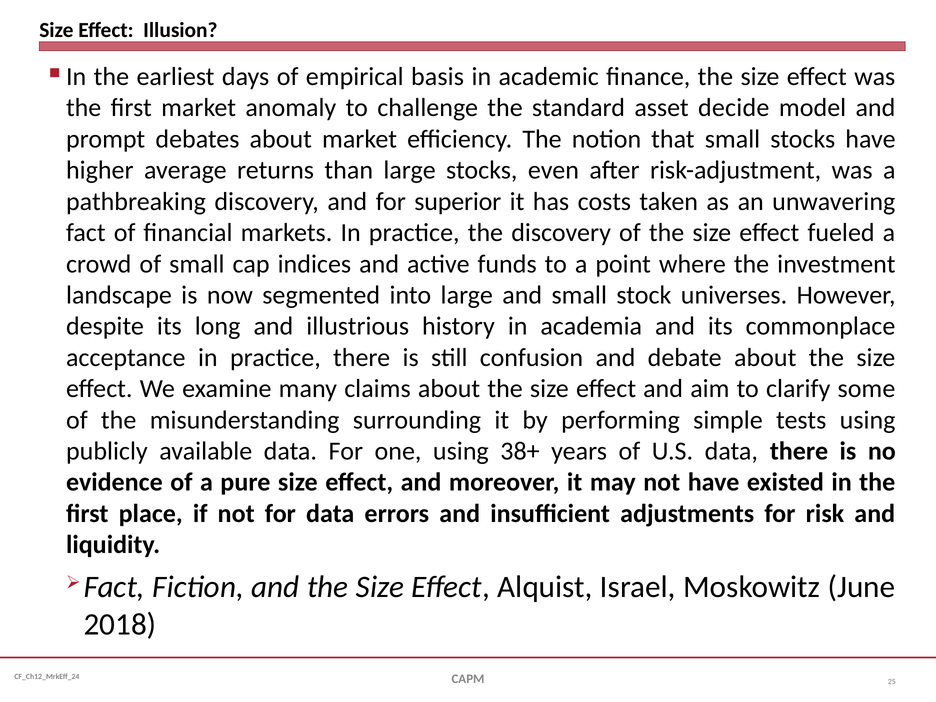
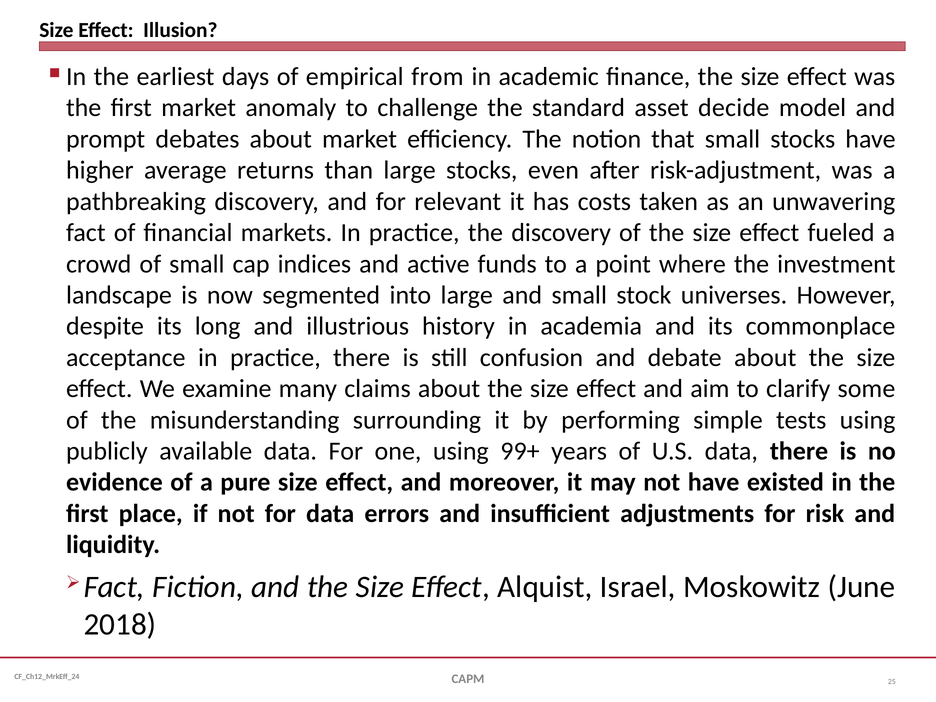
basis: basis -> from (437, 77)
superior: superior -> relevant (458, 201)
38+: 38+ -> 99+ (520, 451)
